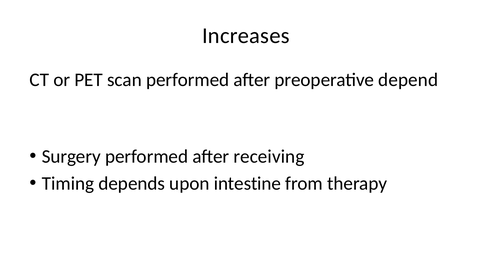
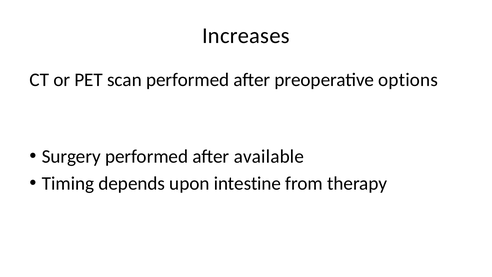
depend: depend -> options (408, 80)
receiving: receiving -> available (269, 156)
